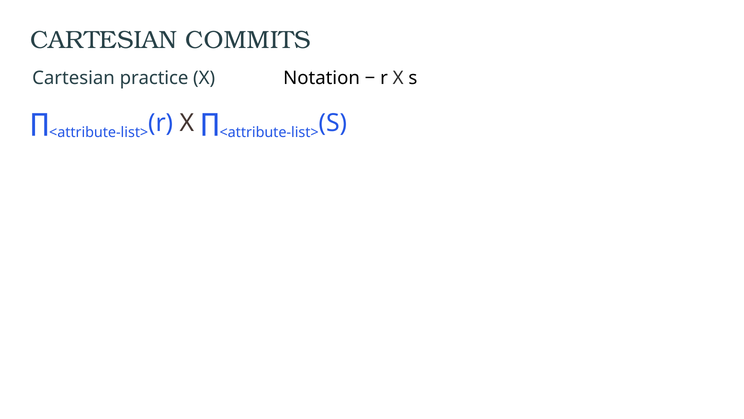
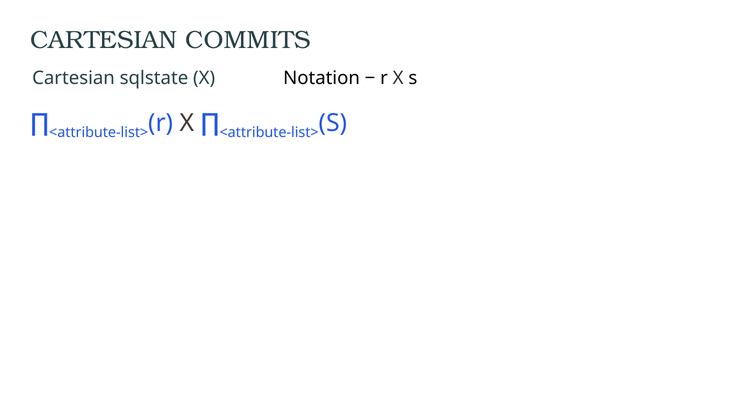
practice: practice -> sqlstate (154, 78)
